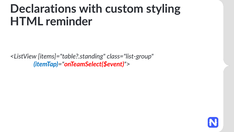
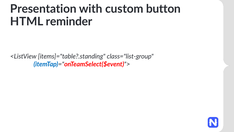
Declarations: Declarations -> Presentation (43, 9)
styling: styling -> button (163, 9)
